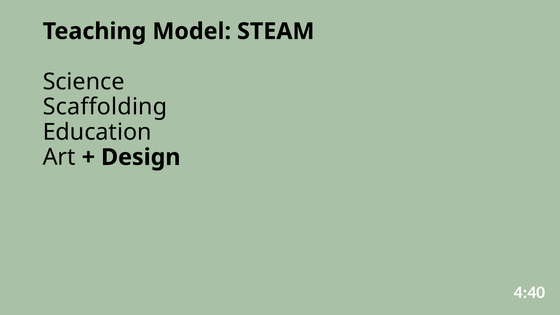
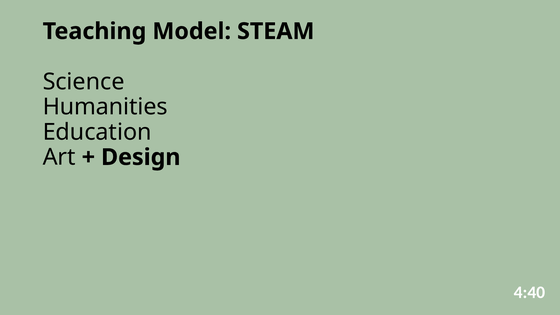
Scaffolding: Scaffolding -> Humanities (105, 107)
